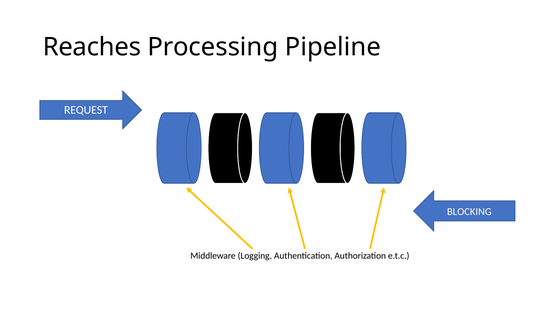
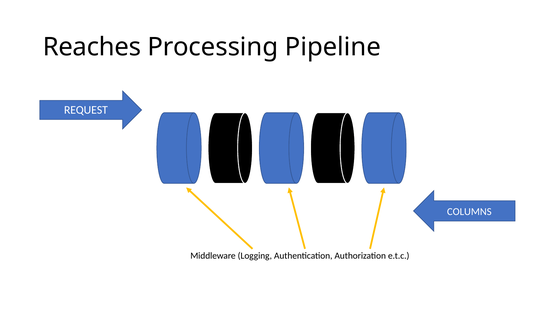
BLOCKING: BLOCKING -> COLUMNS (469, 212)
